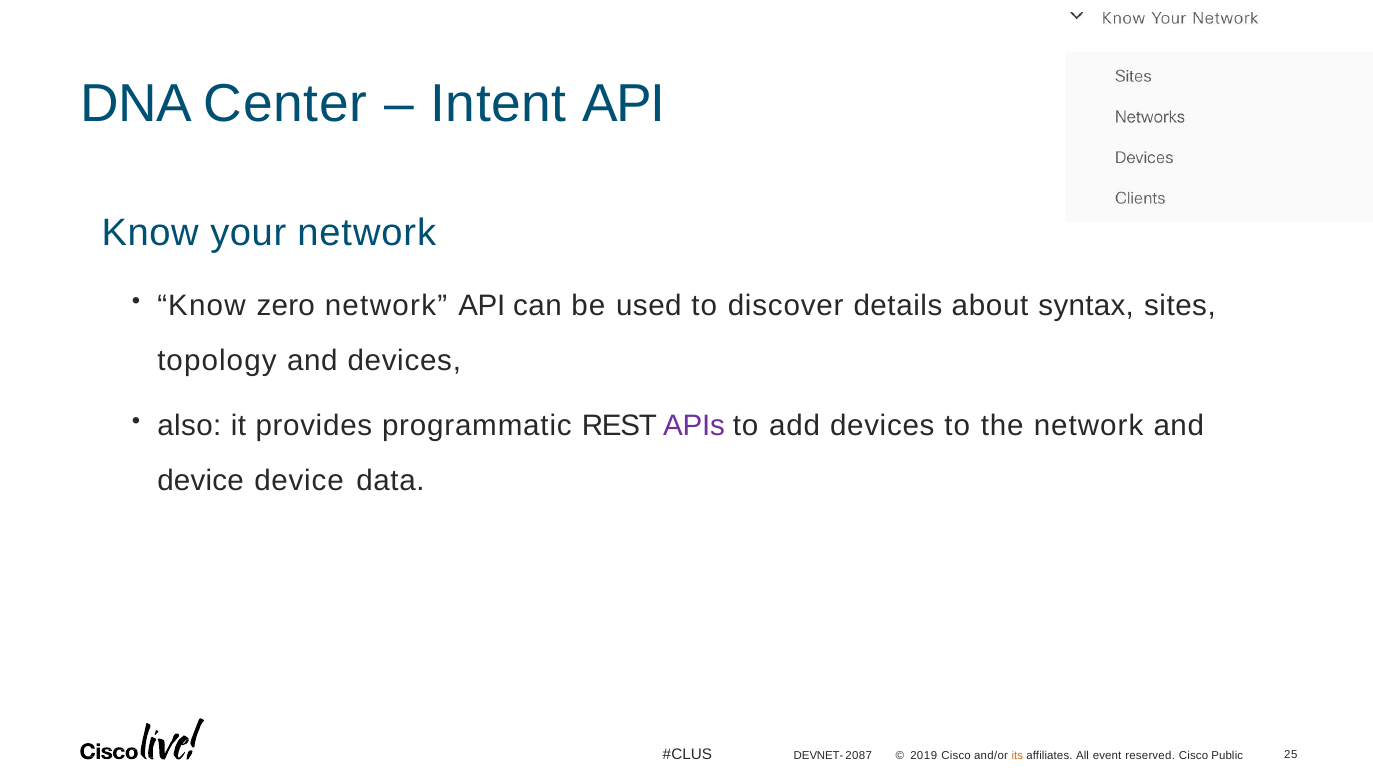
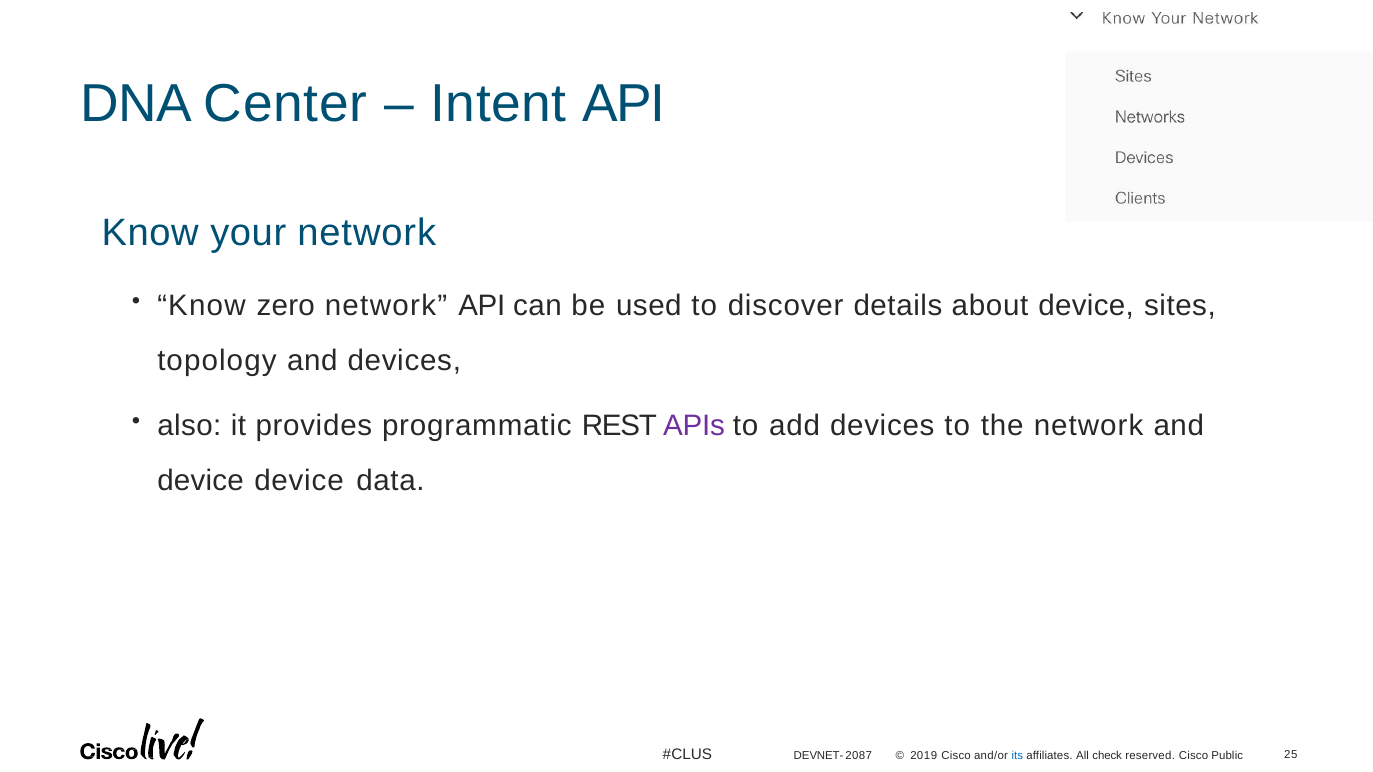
about syntax: syntax -> device (1086, 306)
its colour: orange -> blue (1017, 756)
event: event -> check (1107, 756)
